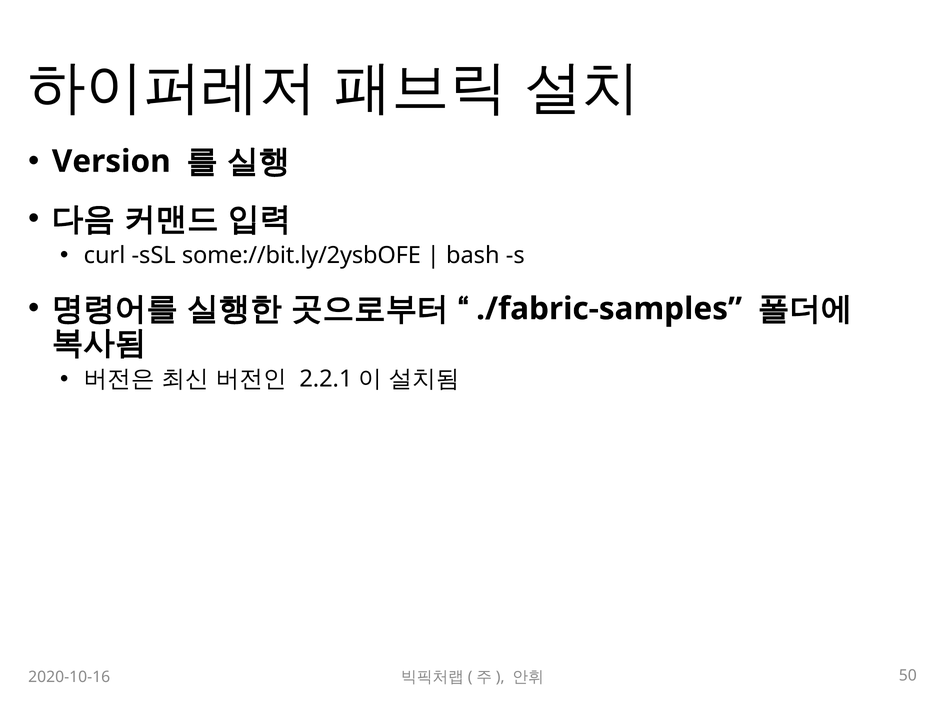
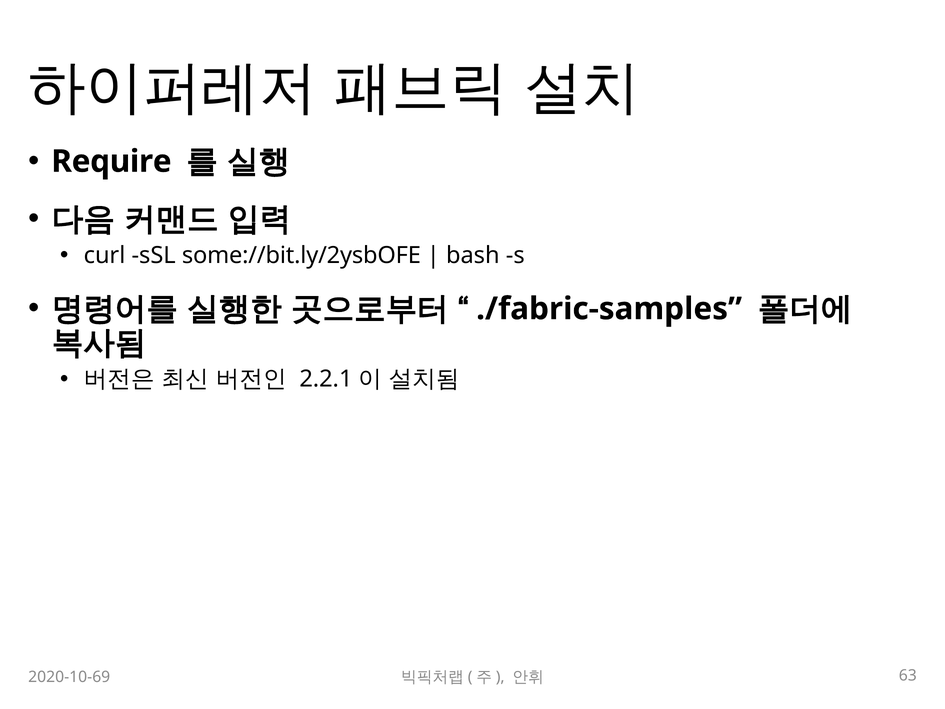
Version: Version -> Require (111, 161)
2020-10-16: 2020-10-16 -> 2020-10-69 (69, 677)
50: 50 -> 63 (908, 675)
